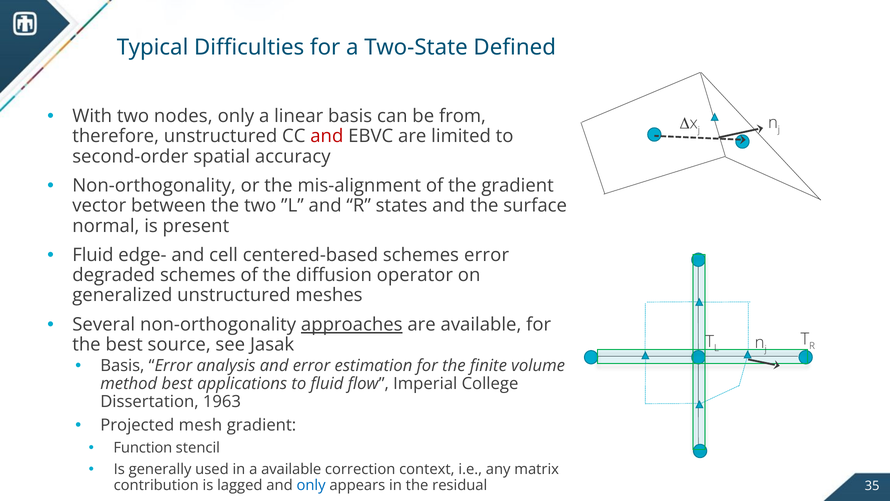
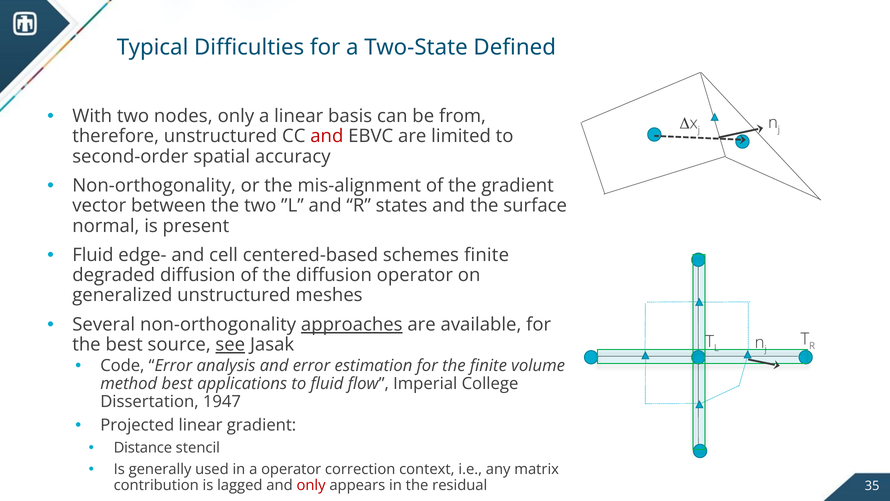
schemes error: error -> finite (487, 255)
degraded schemes: schemes -> diffusion (198, 275)
see underline: none -> present (230, 345)
Basis: Basis -> Code (122, 365)
1963: 1963 -> 1947 (222, 401)
Projected mesh: mesh -> linear (201, 425)
Function: Function -> Distance (143, 448)
a available: available -> operator (291, 469)
only colour: blue -> red (311, 485)
